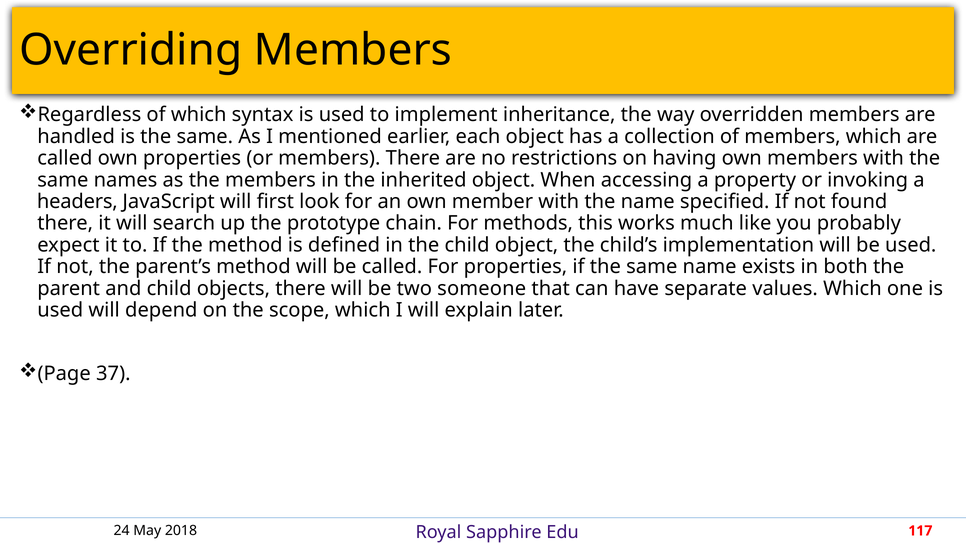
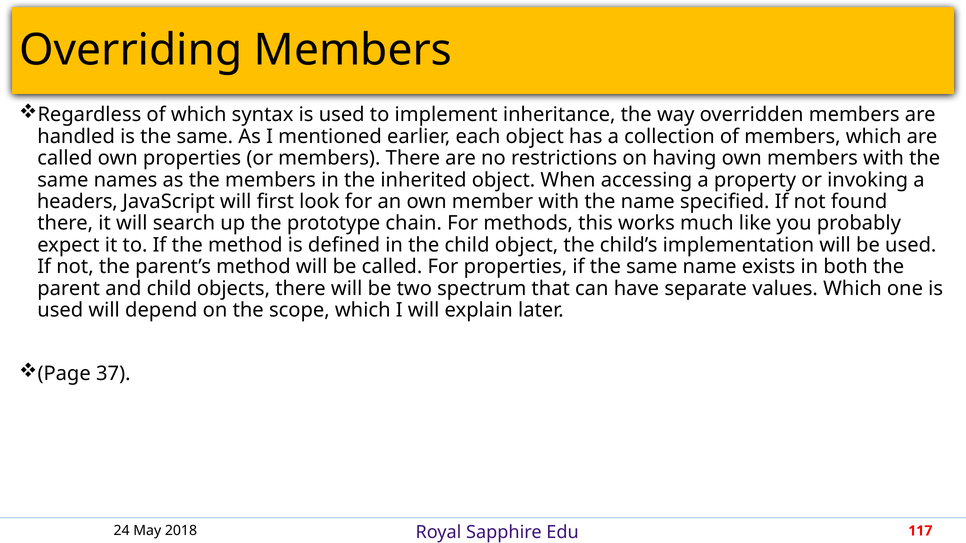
someone: someone -> spectrum (482, 289)
